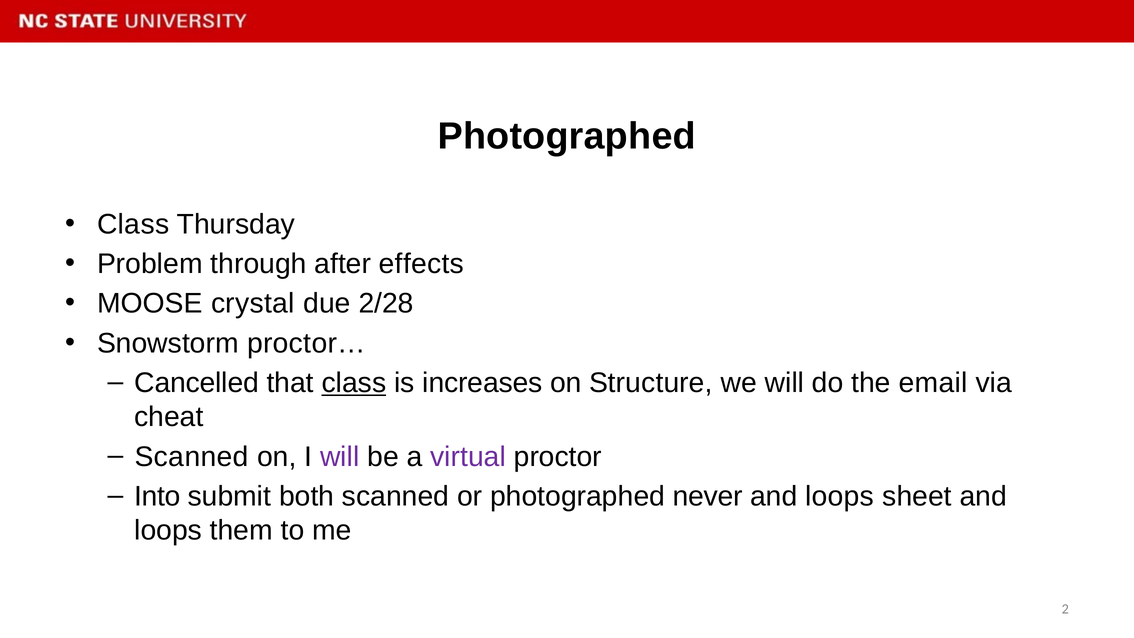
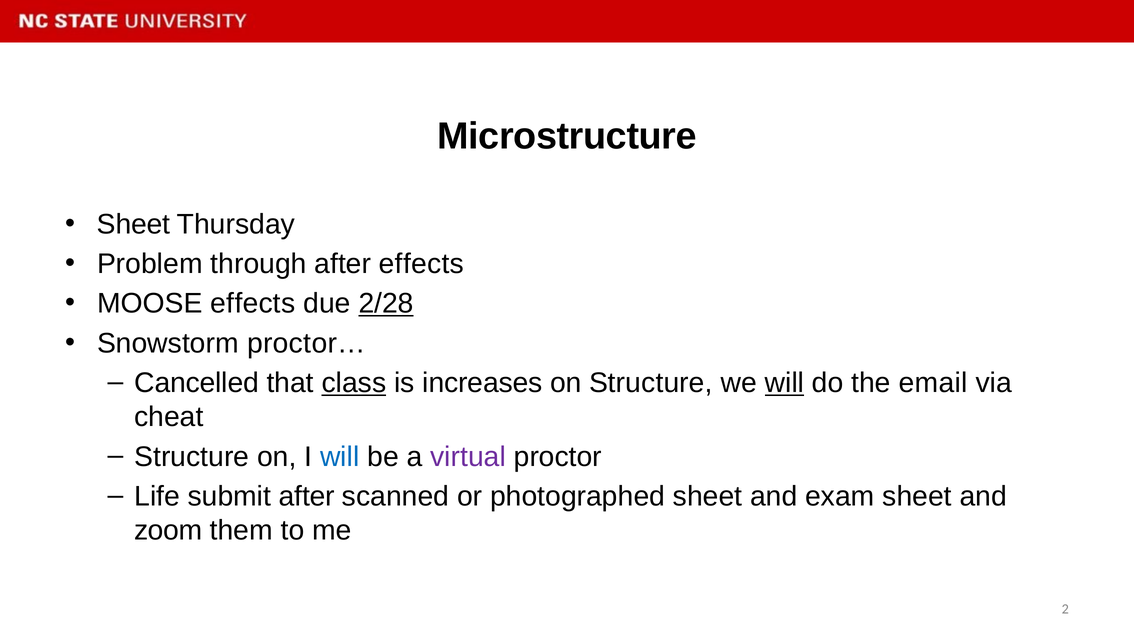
Photographed: Photographed -> Microstructure (567, 136)
Class: Class -> Sheet (133, 224)
MOOSE crystal: crystal -> effects (253, 304)
2/28 underline: none -> present (386, 304)
will underline: none -> present (784, 383)
Scanned: Scanned -> Structure (192, 457)
will colour: purple -> blue (340, 457)
Into: Into -> Life (157, 496)
submit both: both -> after (307, 496)
photographed never: never -> sheet (708, 496)
loops: loops -> exam (840, 496)
loops: loops -> zoom (168, 530)
